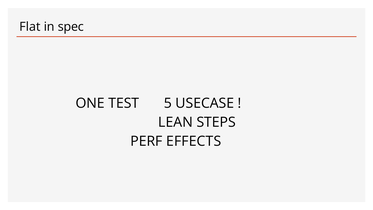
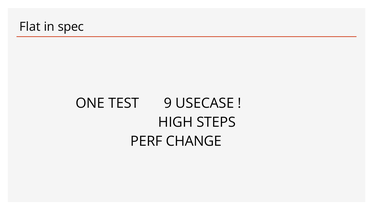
5: 5 -> 9 (168, 103)
LEAN: LEAN -> HIGH (176, 122)
EFFECTS: EFFECTS -> CHANGE (194, 141)
